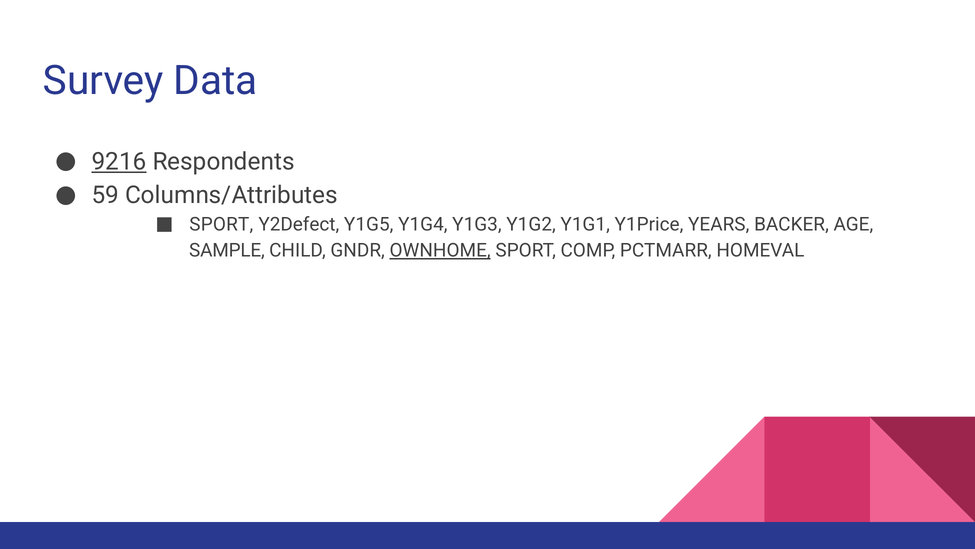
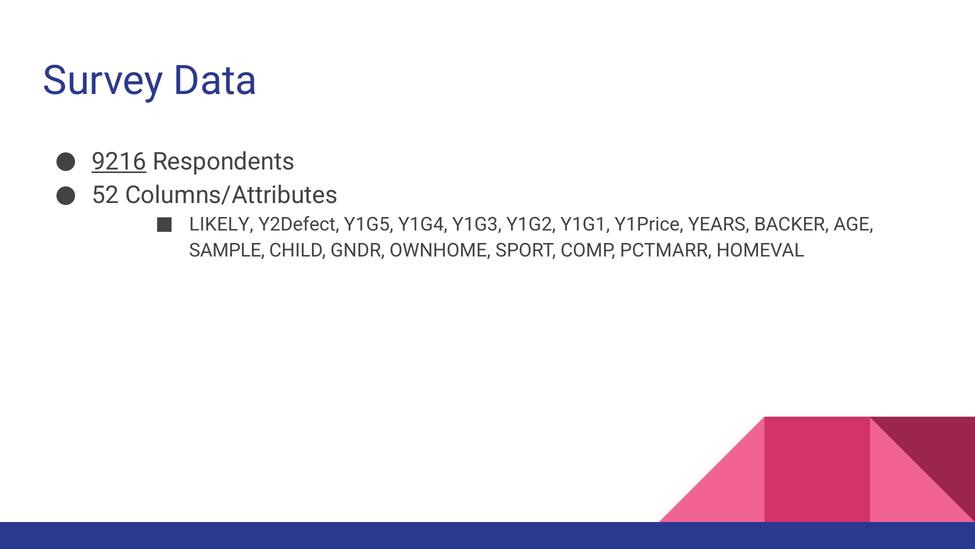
59: 59 -> 52 (105, 195)
SPORT: SPORT -> LIKELY (221, 224)
OWNHOME underline: present -> none (440, 250)
